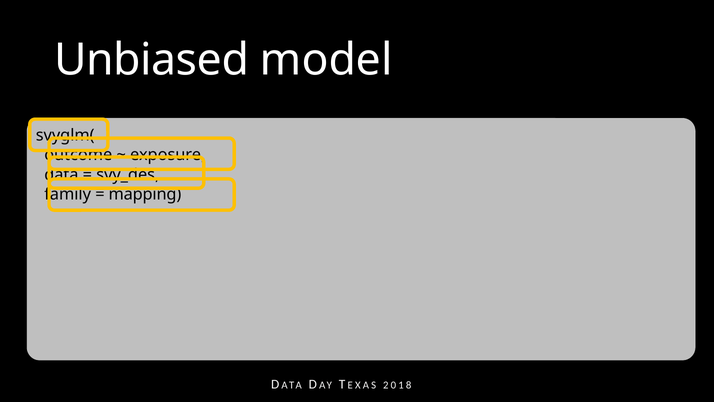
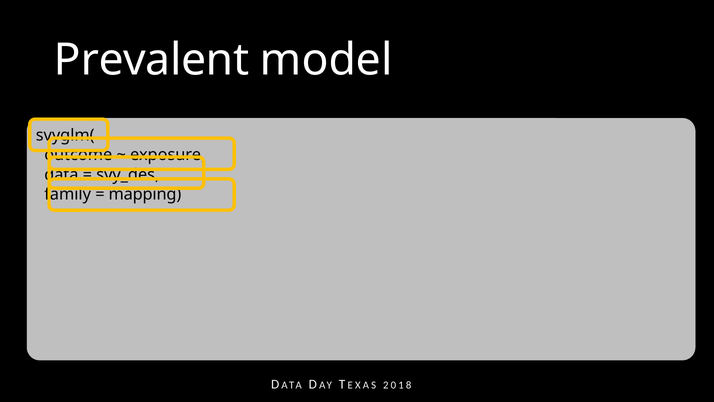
Unbiased: Unbiased -> Prevalent (152, 60)
